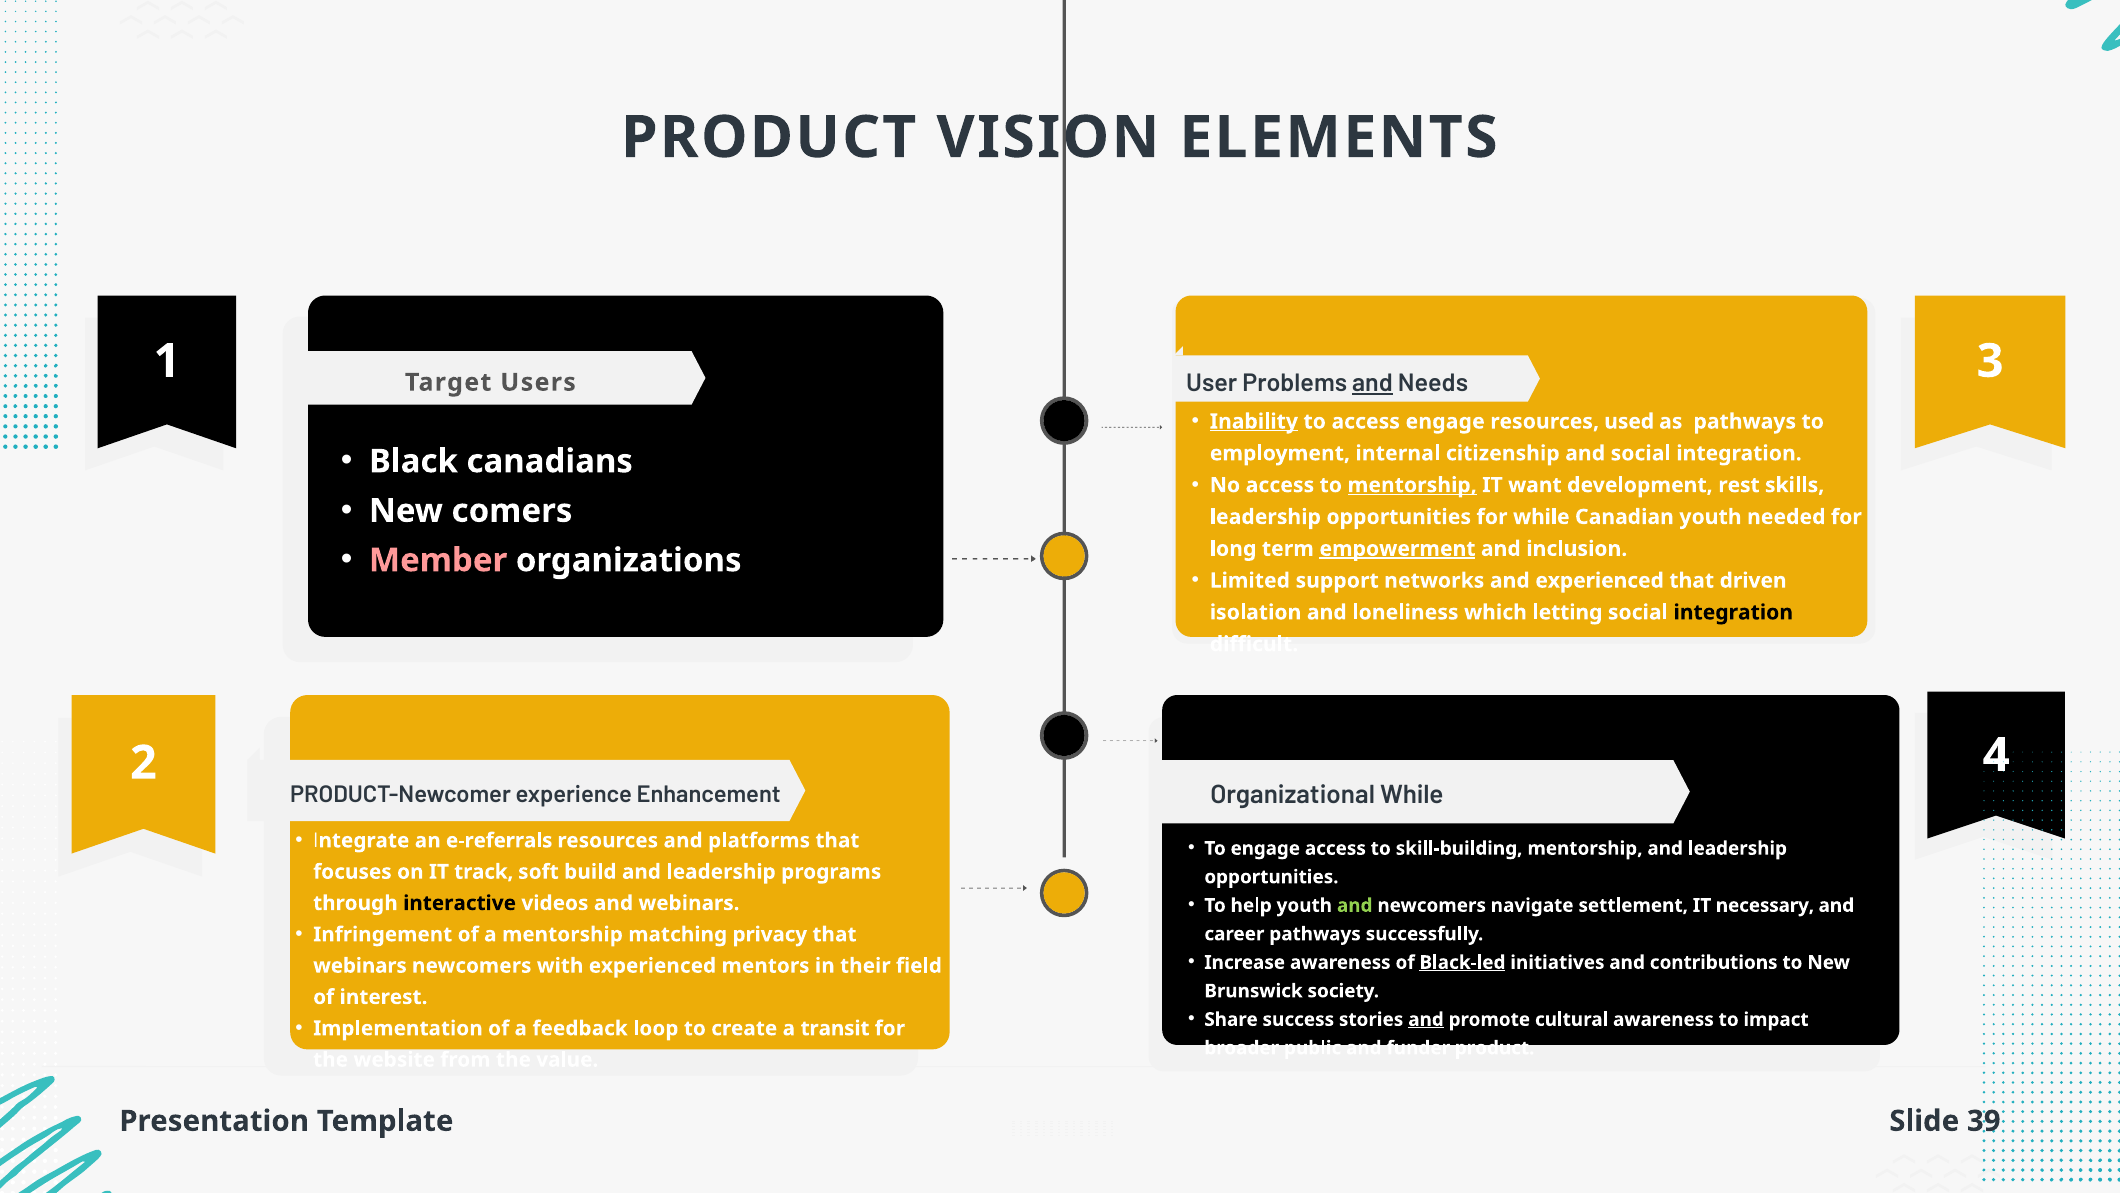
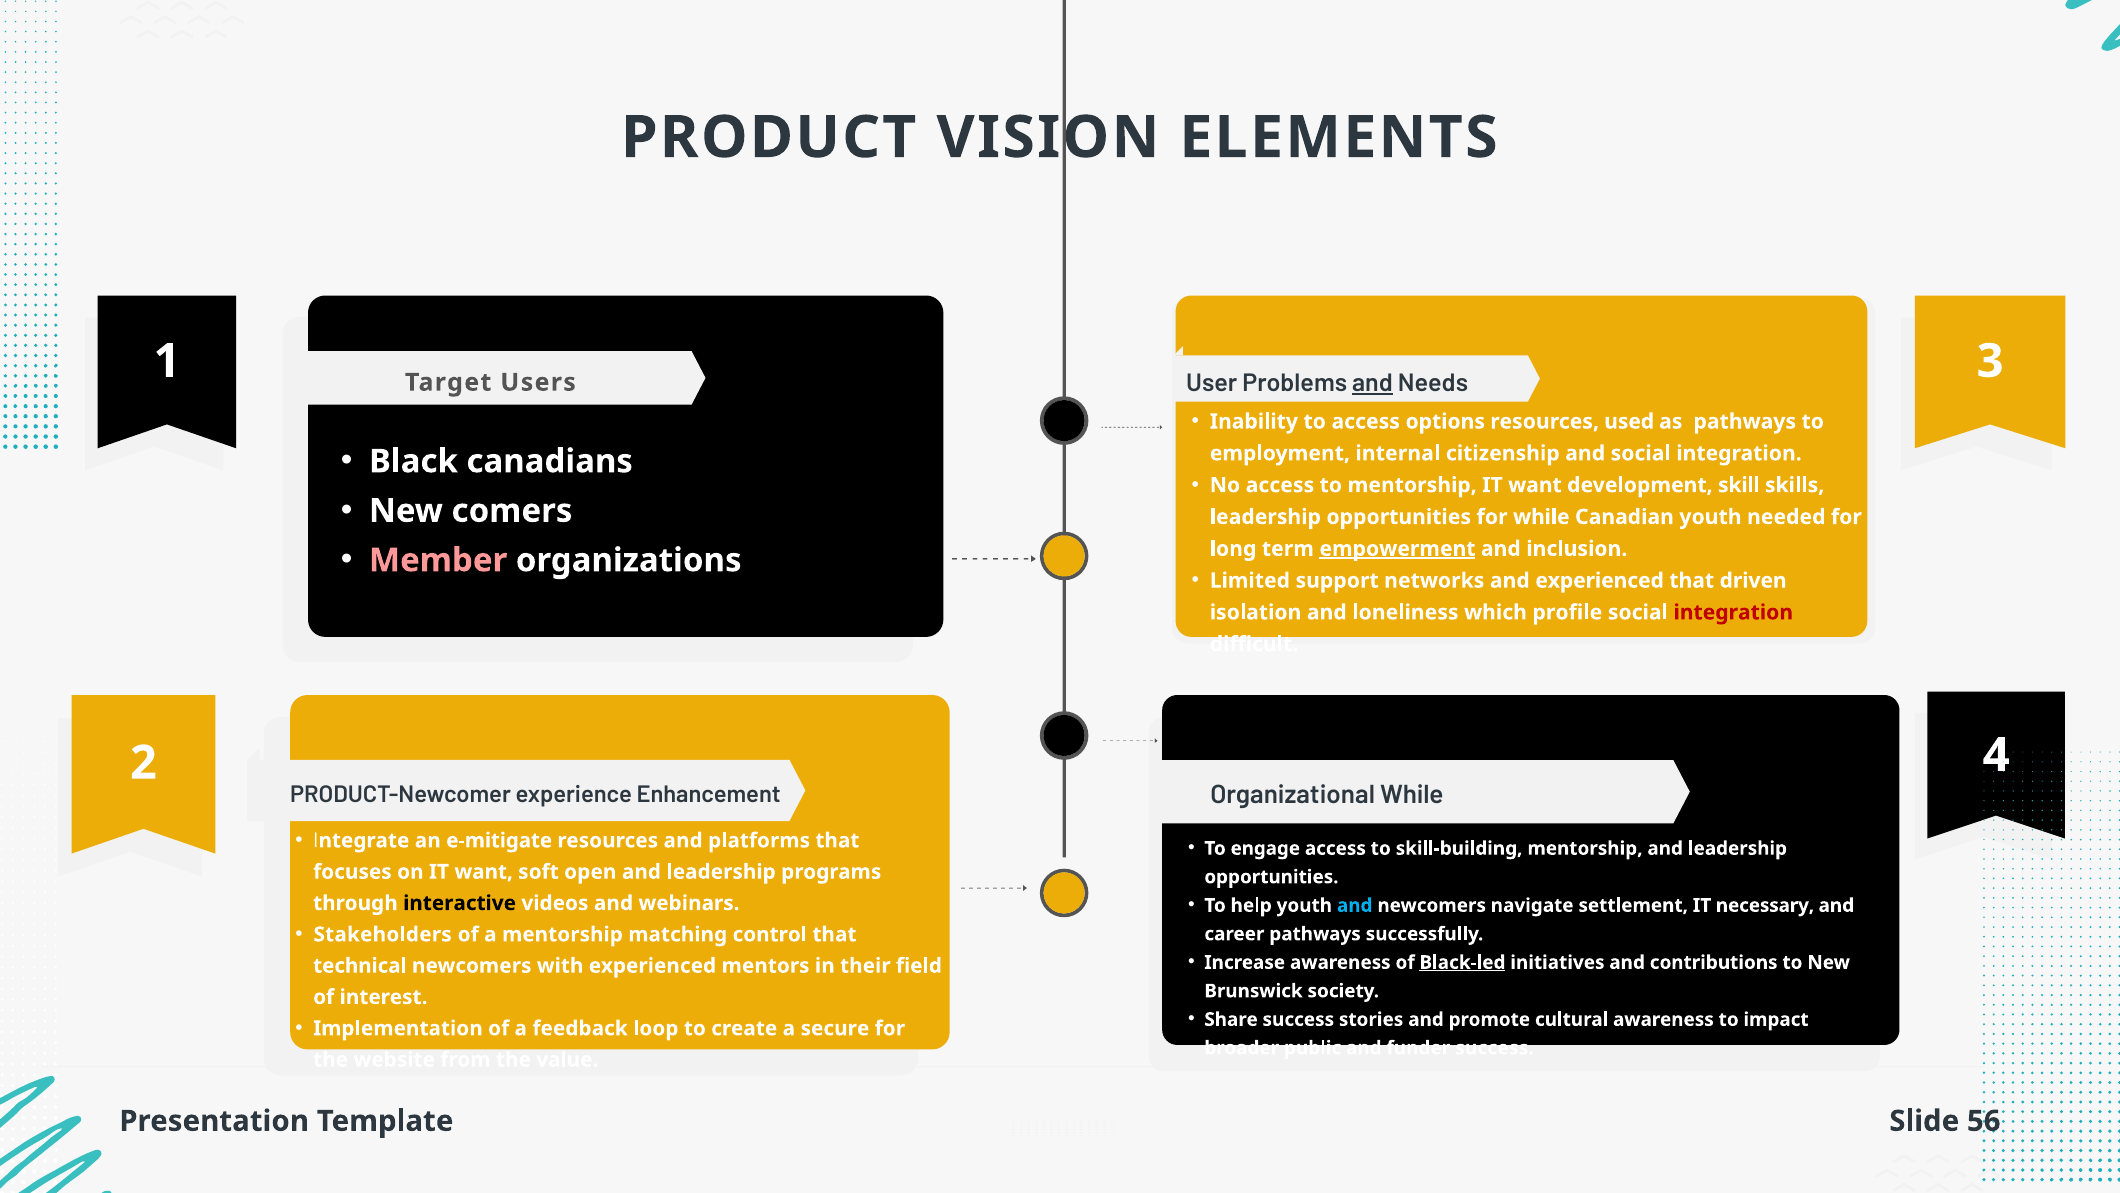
Inability underline: present -> none (1254, 421)
access engage: engage -> options (1445, 421)
mentorship underline: present -> none (1412, 485)
rest: rest -> skill (1739, 485)
letting: letting -> profile (1567, 612)
integration colour: black -> red (1733, 612)
e-referrals: e-referrals -> e-mitigate (499, 840)
on IT track: track -> want (484, 872)
build: build -> open (590, 872)
and colour: light green -> light blue (1355, 905)
Infringement: Infringement -> Stakeholders (383, 934)
privacy: privacy -> control (770, 934)
webinars: webinars -> technical (360, 965)
and underline: present -> none (1426, 1019)
transit: transit -> secure (835, 1028)
funder product: product -> success (1494, 1048)
39: 39 -> 56 (1984, 1121)
